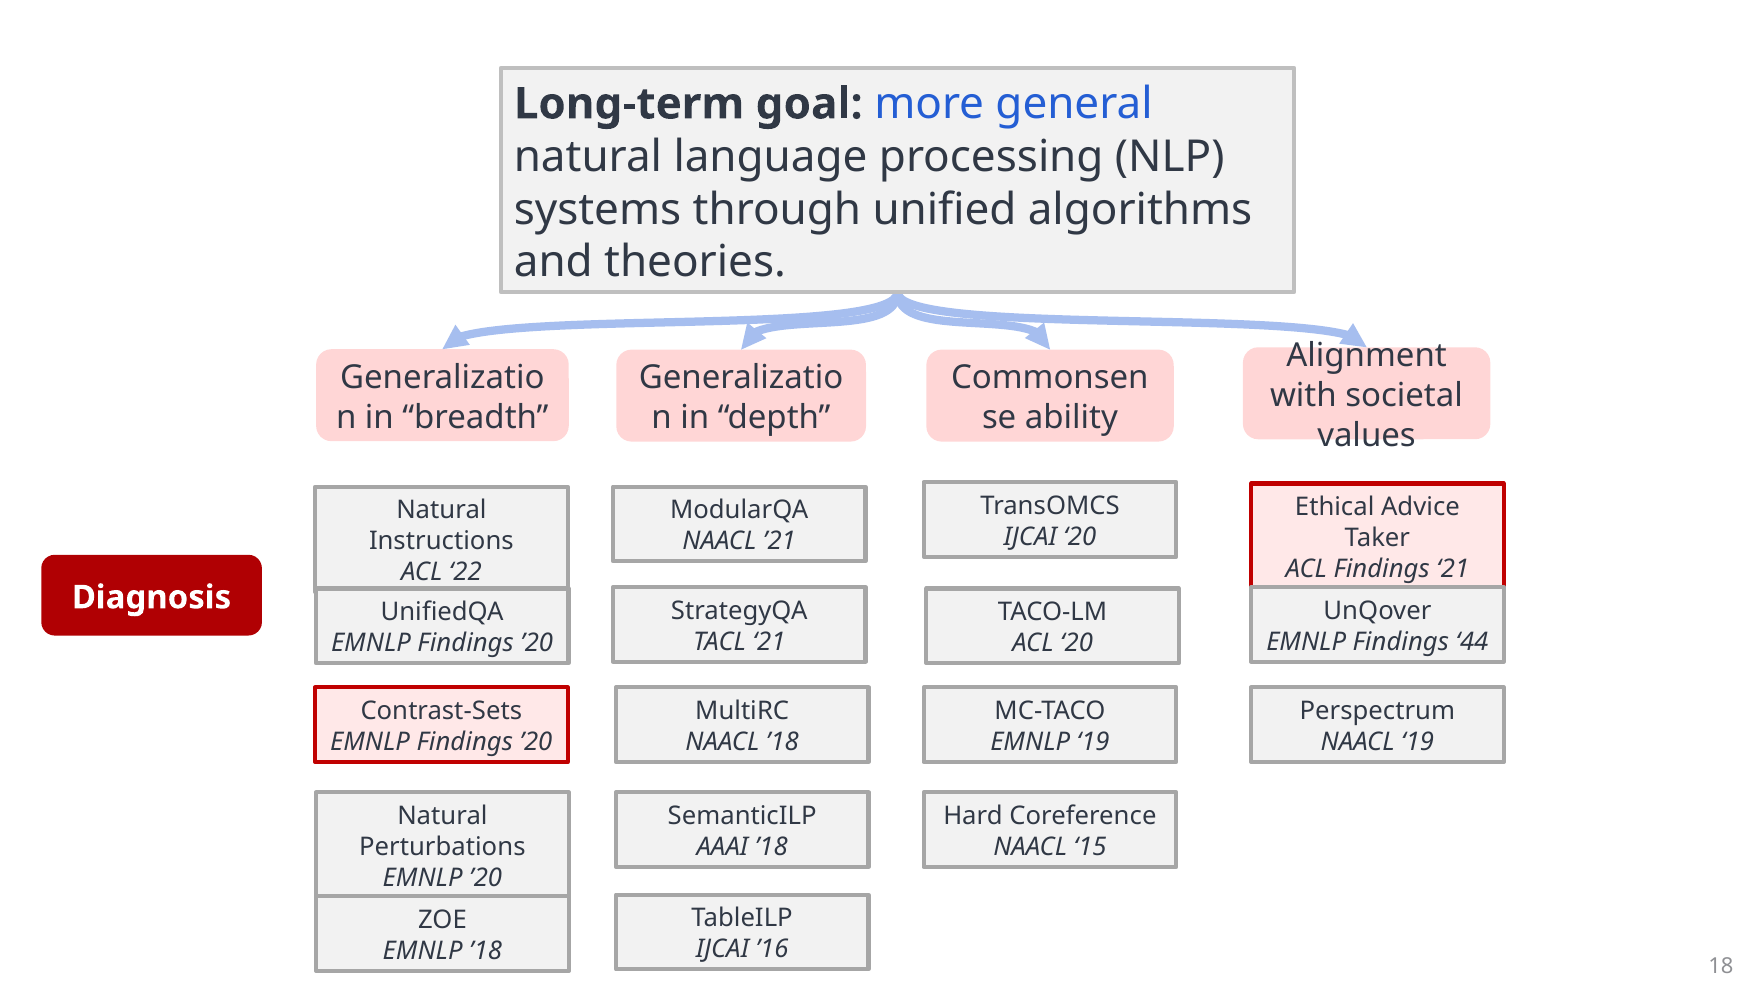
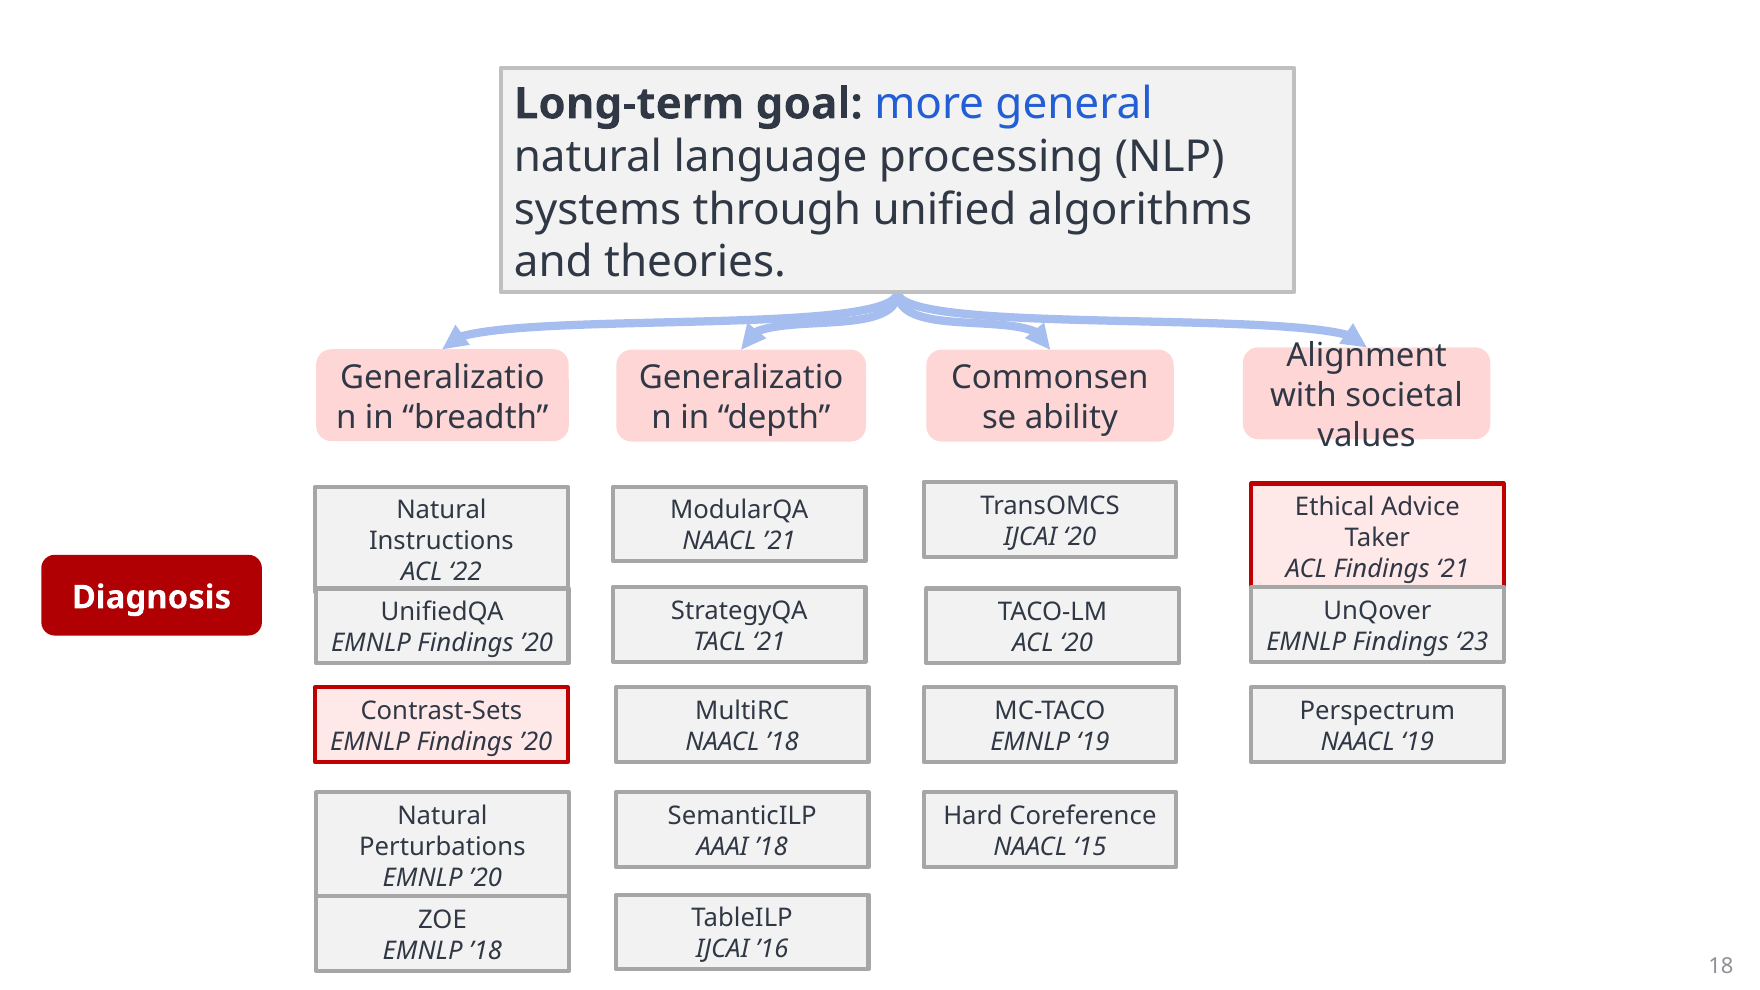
44: 44 -> 23 (1472, 642)
